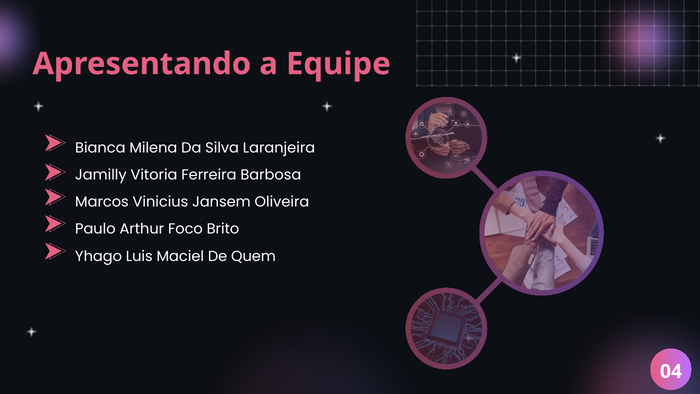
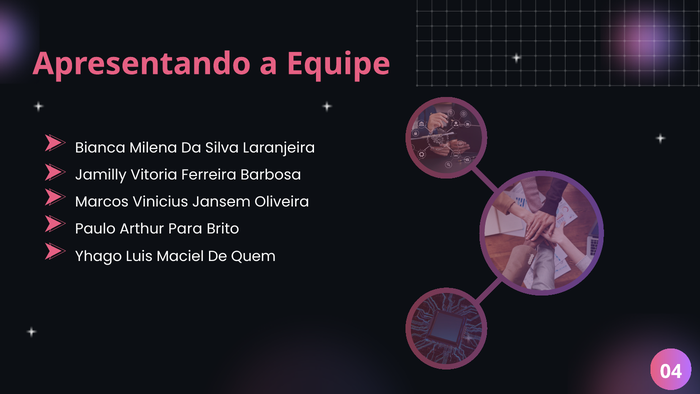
Foco: Foco -> Para (185, 229)
